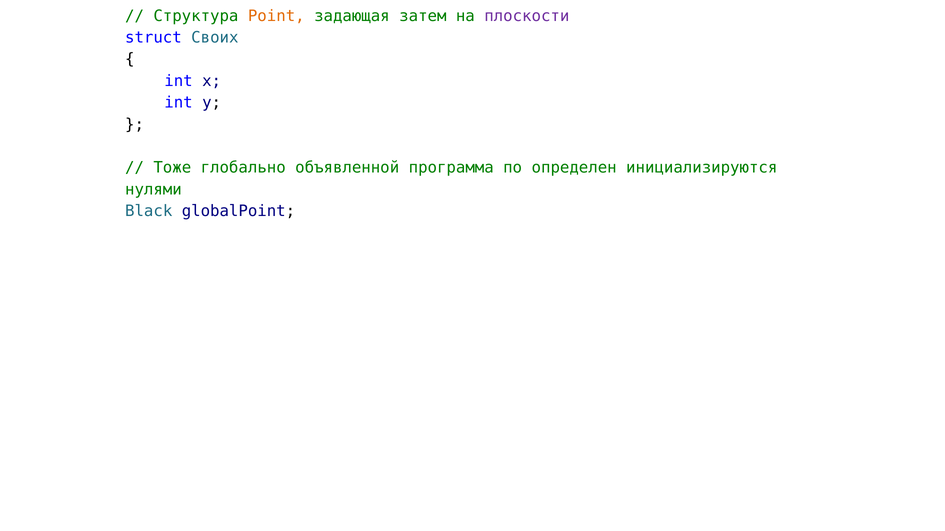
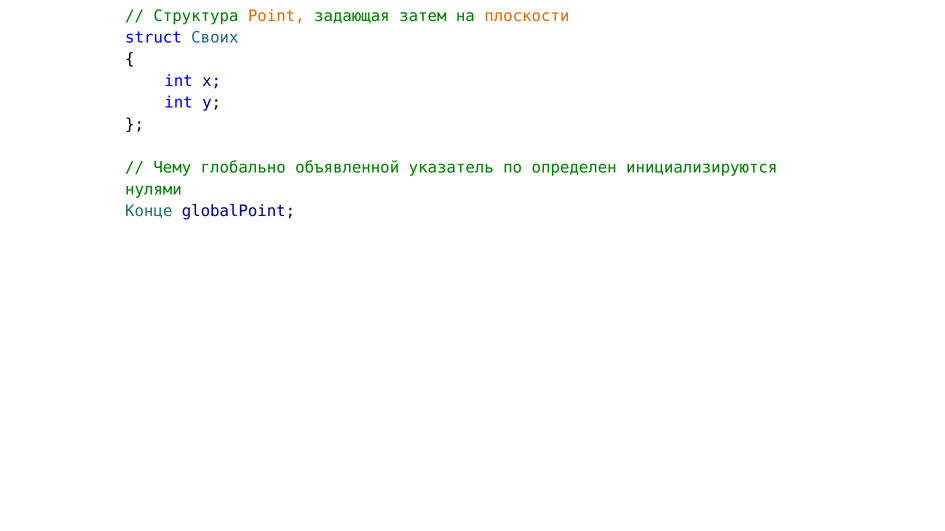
плоскости colour: purple -> orange (527, 16)
Тоже: Тоже -> Чему (172, 168)
программа: программа -> указатель (451, 168)
Black: Black -> Конце (149, 211)
